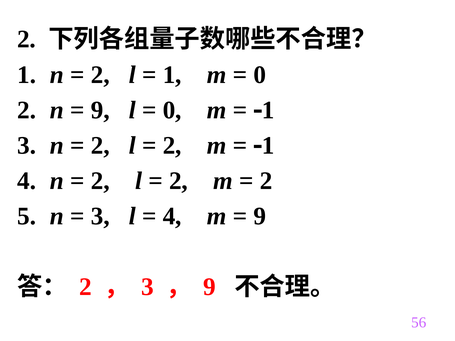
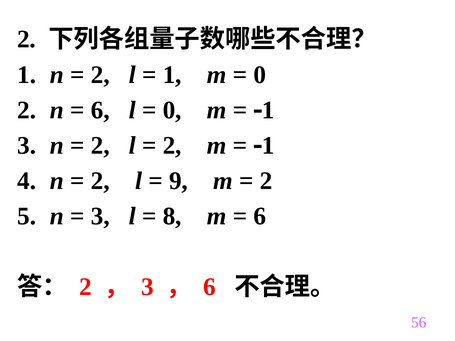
9: 9 -> 6 (100, 110)
2: 2 -> 9 (179, 181)
4: 4 -> 8 (172, 216)
9: 9 -> 6 (260, 216)
9: 9 -> 6 (209, 287)
